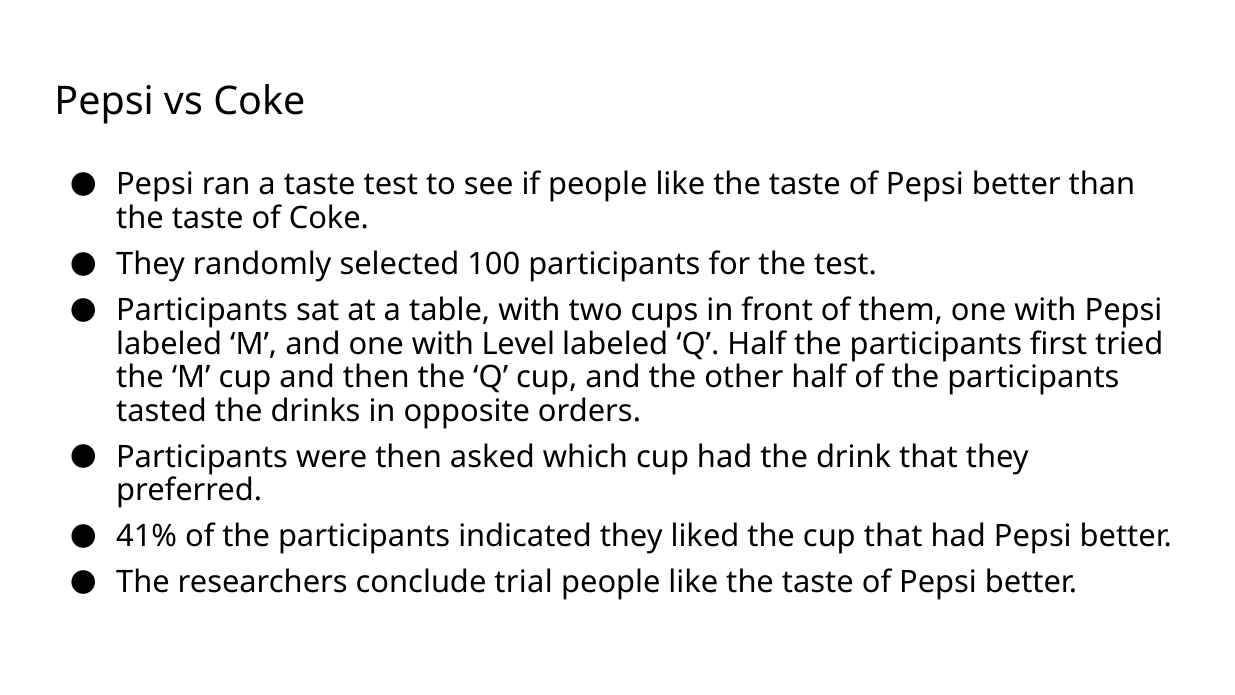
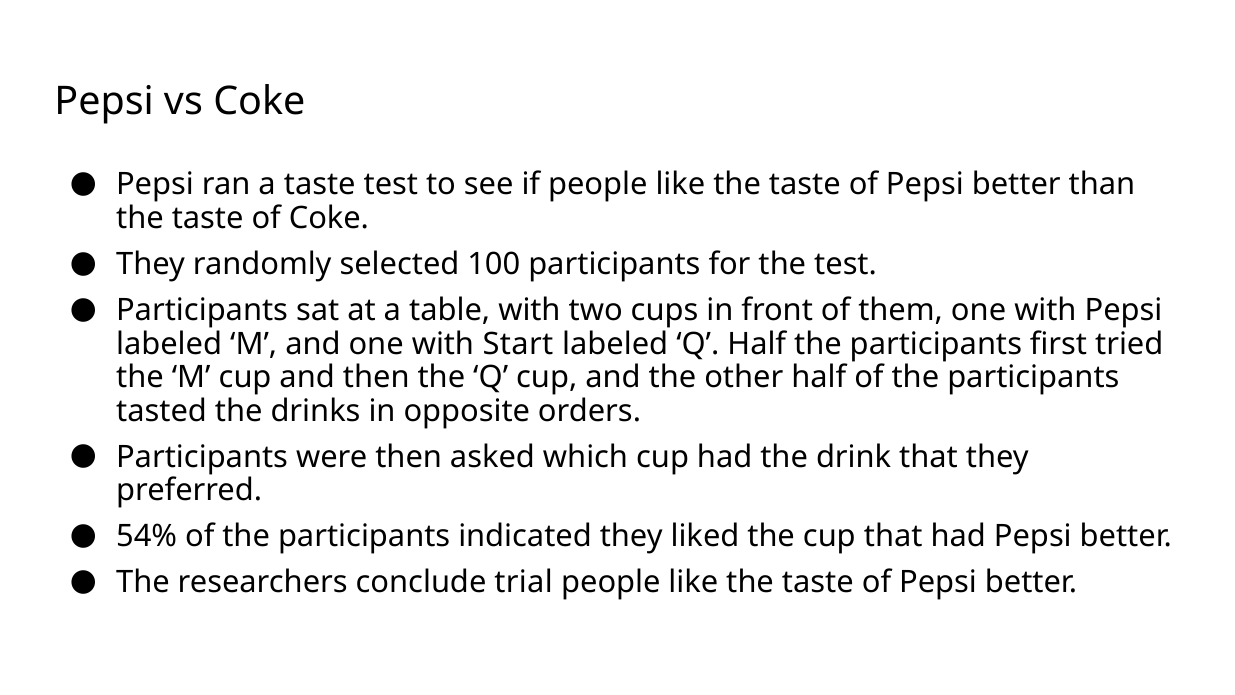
Level: Level -> Start (518, 344)
41%: 41% -> 54% (147, 536)
